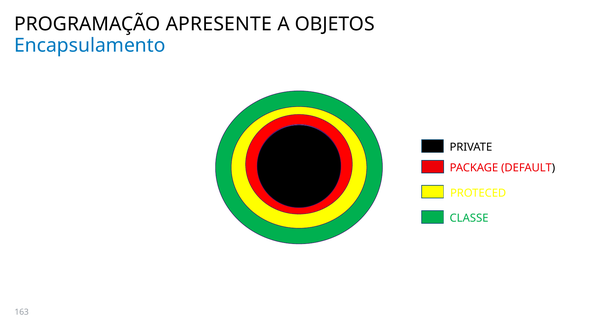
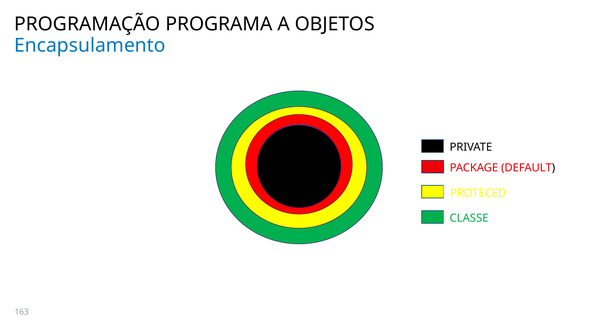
APRESENTE: APRESENTE -> PROGRAMA (219, 24)
